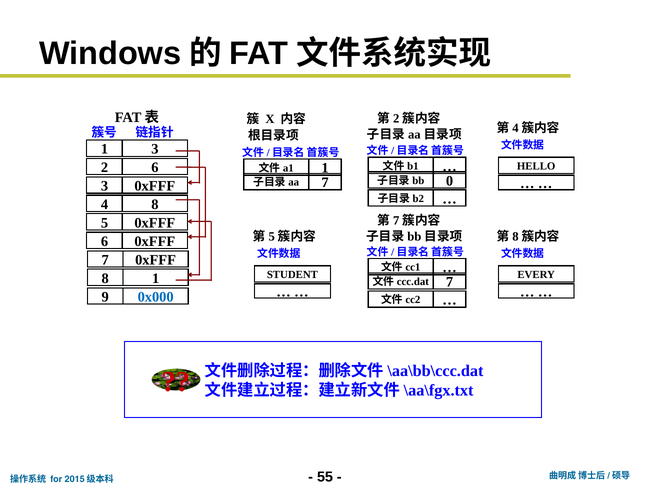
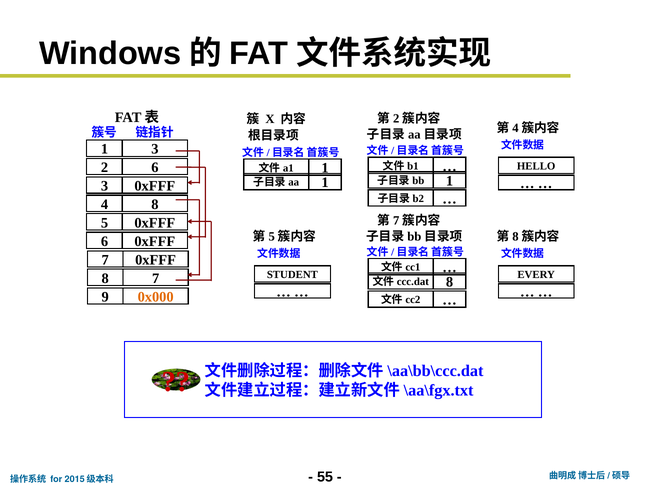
0: 0 -> 1 (450, 181)
7: 7 -> 1 (325, 182)
8 1: 1 -> 7 (156, 278)
7: 7 -> 8 (450, 282)
0x000 colour: blue -> orange (156, 297)
